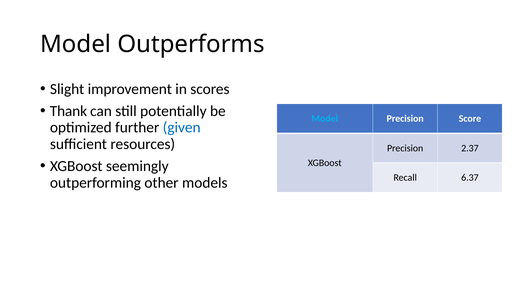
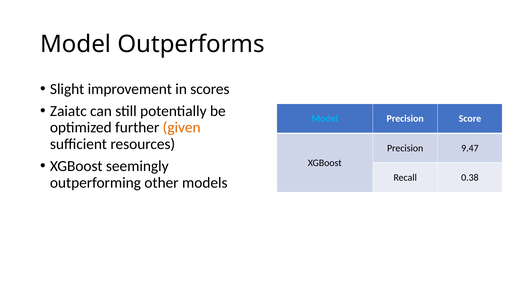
Thank: Thank -> Zaiatc (68, 111)
given colour: blue -> orange (182, 127)
2.37: 2.37 -> 9.47 (470, 148)
6.37: 6.37 -> 0.38 (470, 177)
